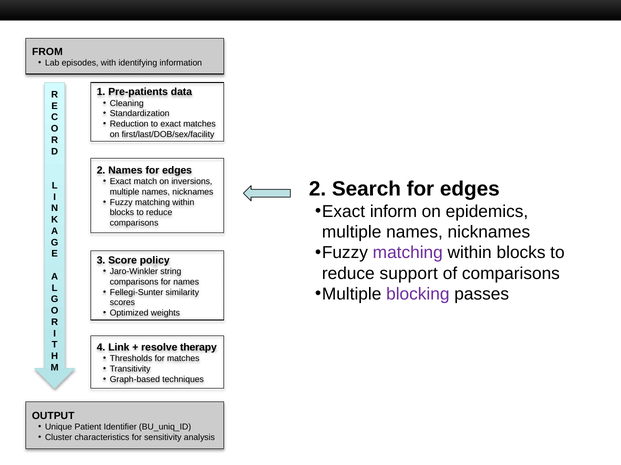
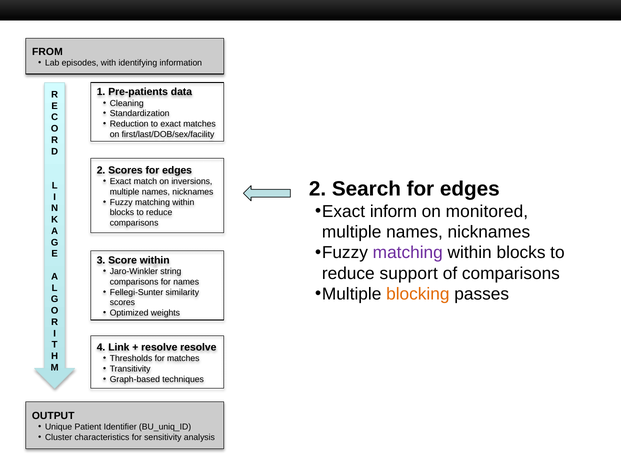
2 Names: Names -> Scores (125, 170)
epidemics: epidemics -> monitored (487, 212)
Score policy: policy -> within (155, 261)
blocking colour: purple -> orange (418, 295)
resolve therapy: therapy -> resolve (198, 348)
